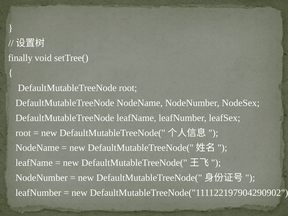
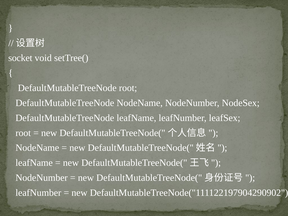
finally: finally -> socket (20, 58)
